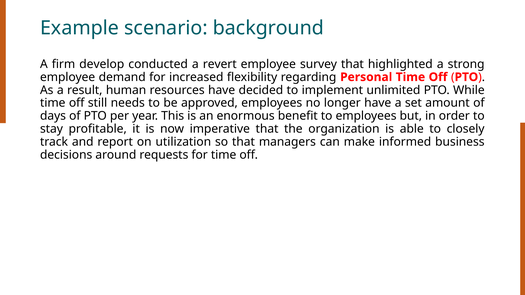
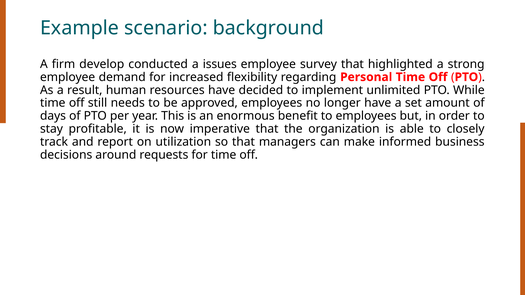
revert: revert -> issues (220, 64)
